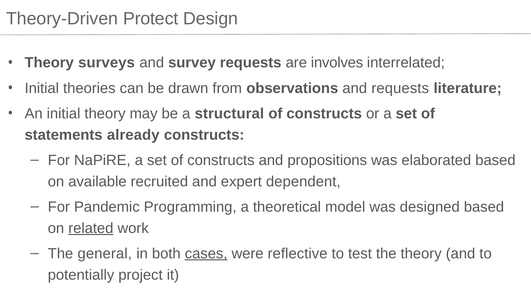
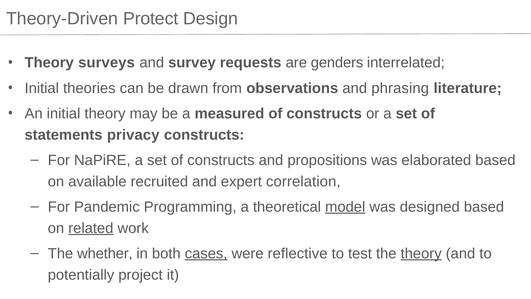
involves: involves -> genders (337, 63)
and requests: requests -> phrasing (400, 88)
structural: structural -> measured (229, 113)
already: already -> privacy (133, 135)
dependent: dependent -> correlation (303, 181)
model underline: none -> present (345, 207)
general: general -> whether (105, 253)
theory underline: none -> present (421, 253)
